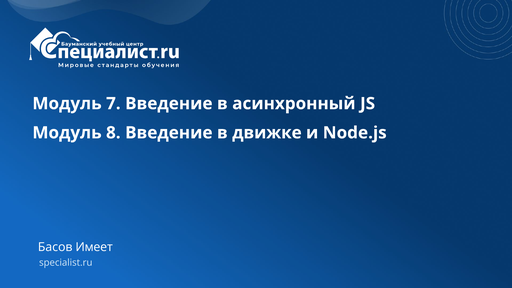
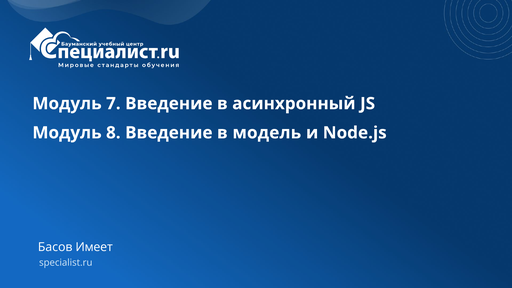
движке: движке -> модель (267, 133)
